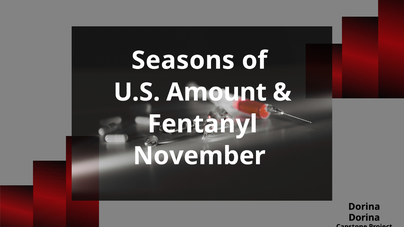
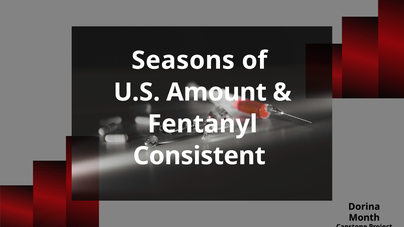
November: November -> Consistent (199, 156)
Dorina: Dorina -> Month (364, 218)
